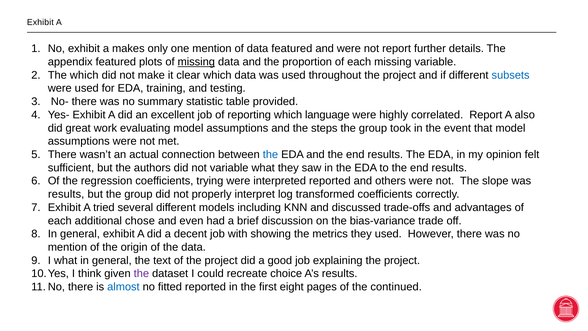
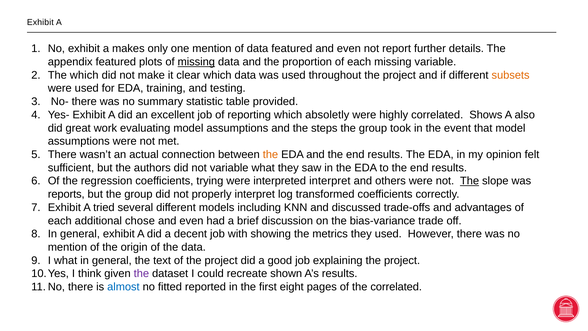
were: were -> even (349, 49)
subsets colour: blue -> orange (511, 75)
language: language -> absoletly (327, 115)
correlated Report: Report -> Shows (486, 115)
the colour: blue -> orange (270, 154)
interpreted reported: reported -> interpret (330, 181)
The underline: none -> present (470, 181)
results: results -> reports (66, 194)
choice: choice -> shown (286, 274)
the continued: continued -> correlated (396, 287)
